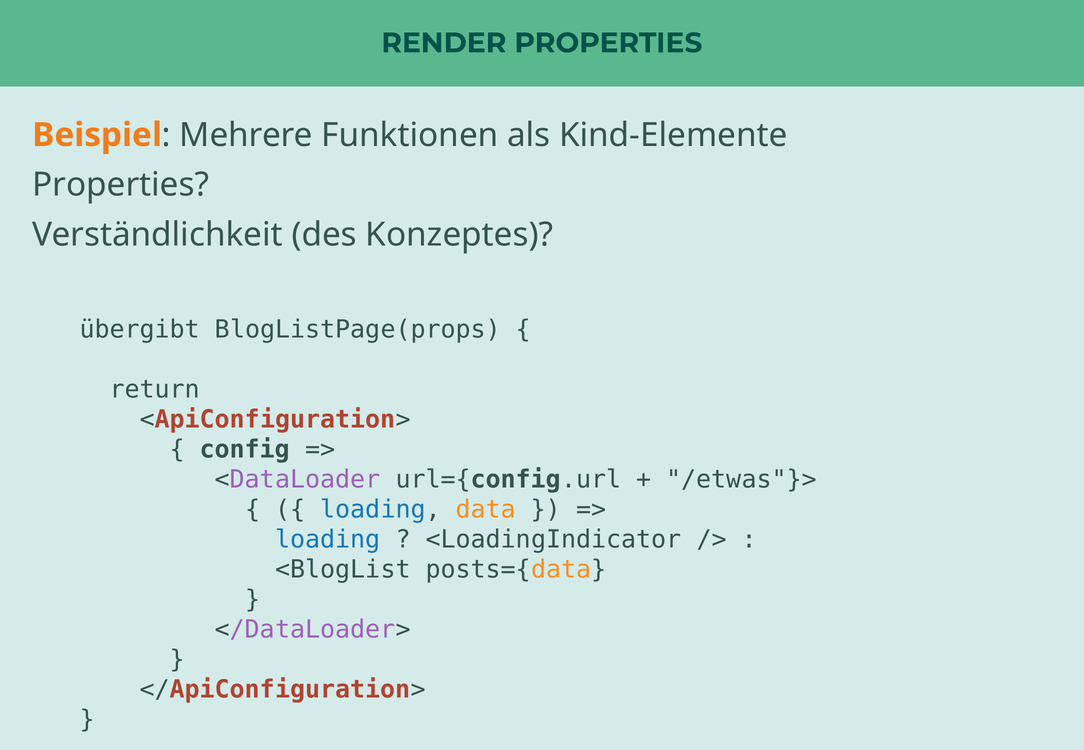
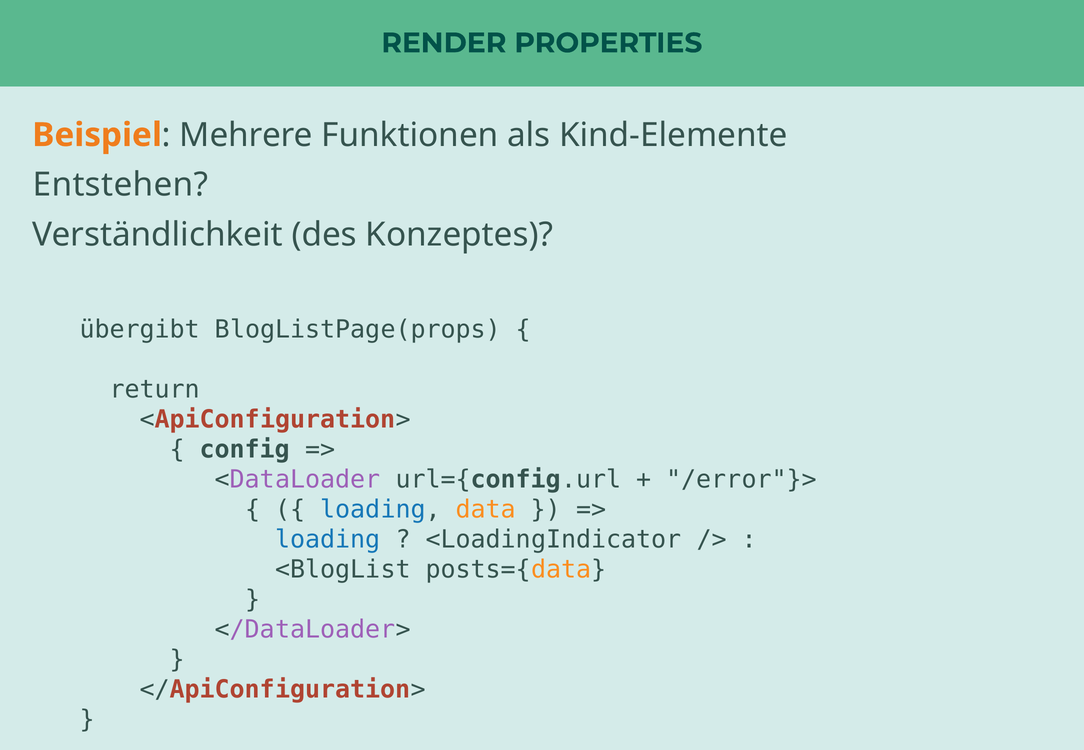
Properties: Properties -> Entstehen (120, 185)
/etwas"}>: /etwas"}> -> /error"}> (742, 480)
